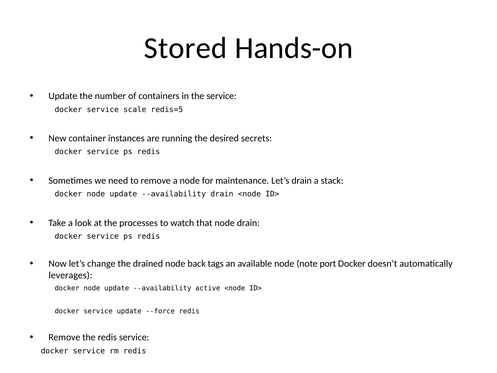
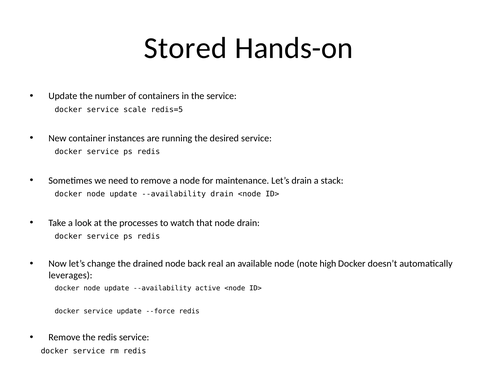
desired secrets: secrets -> service (256, 138)
tags: tags -> real (216, 264)
port: port -> high (328, 264)
